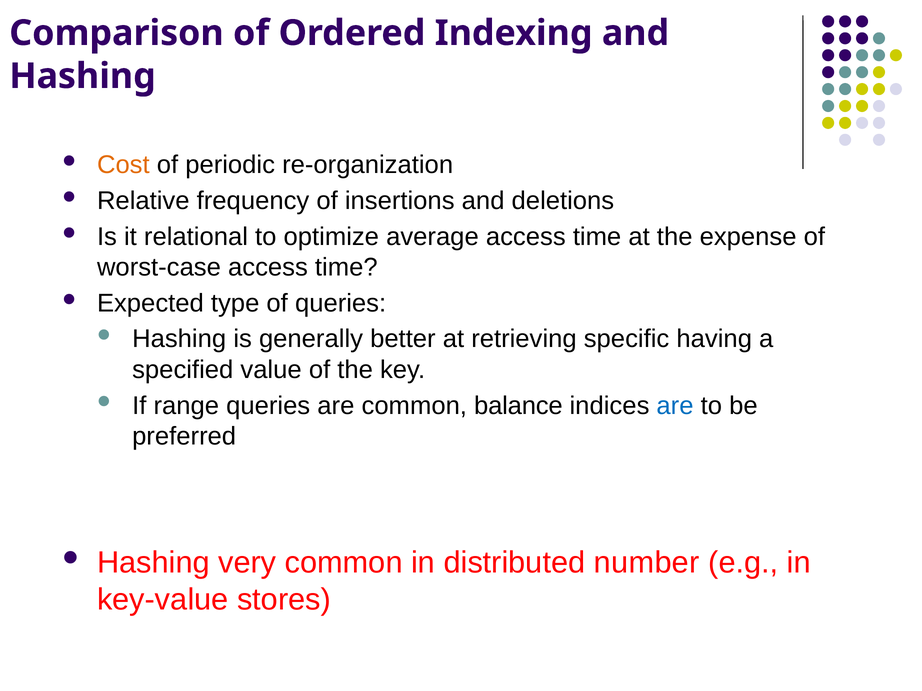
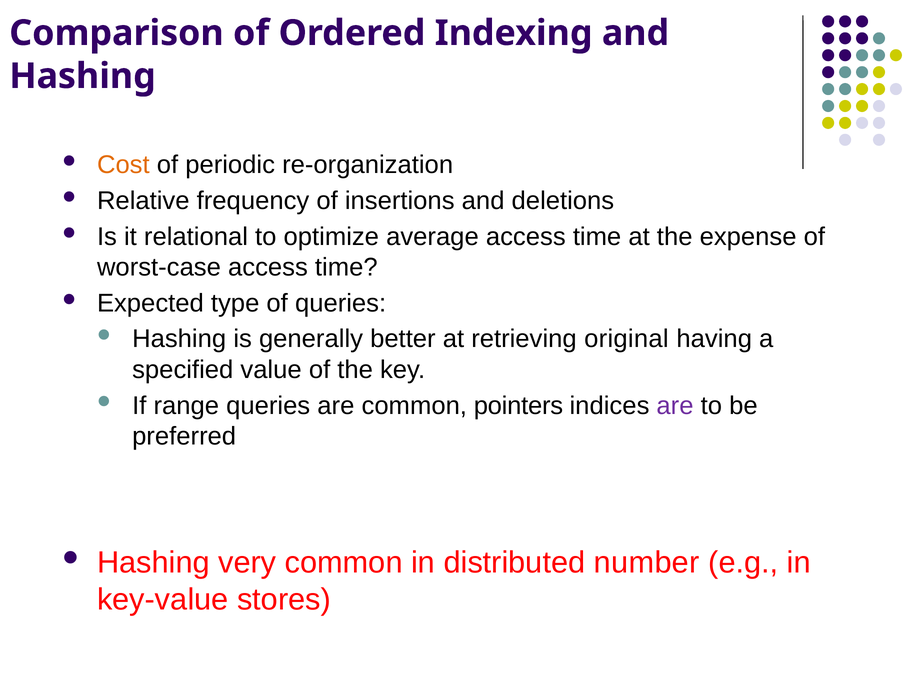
specific: specific -> original (626, 339)
balance: balance -> pointers (518, 406)
are colour: blue -> purple (675, 406)
